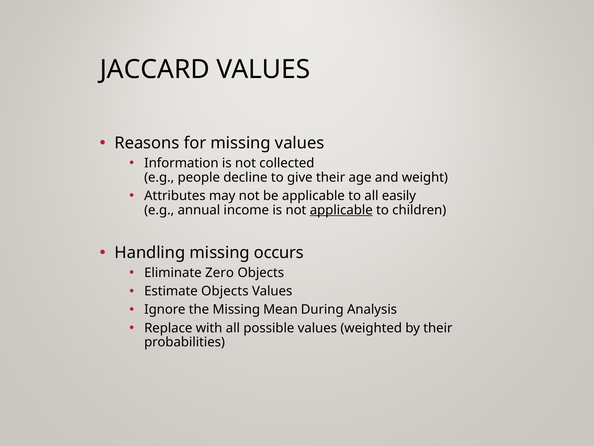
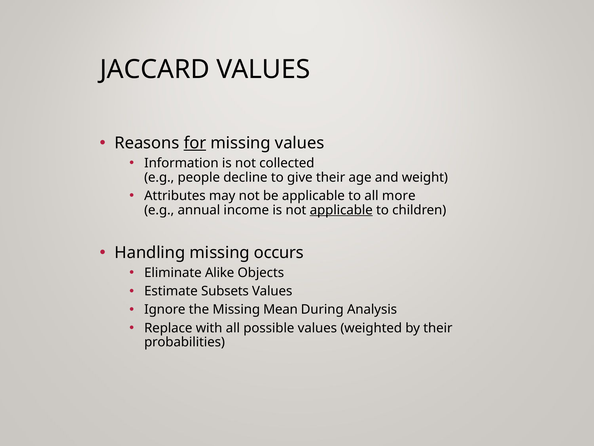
for underline: none -> present (195, 143)
easily: easily -> more (399, 196)
Zero: Zero -> Alike (220, 273)
Estimate Objects: Objects -> Subsets (225, 291)
